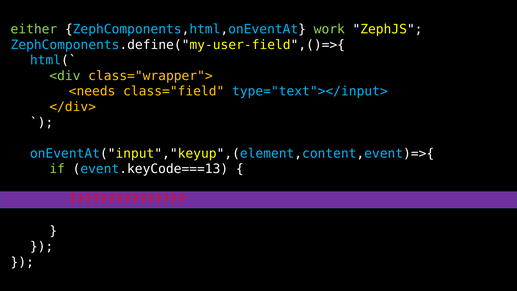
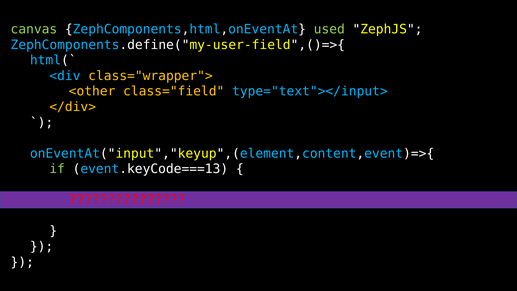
either: either -> canvas (34, 29)
work: work -> used (329, 29)
<div colour: light green -> light blue (65, 76)
<needs: <needs -> <other (92, 91)
